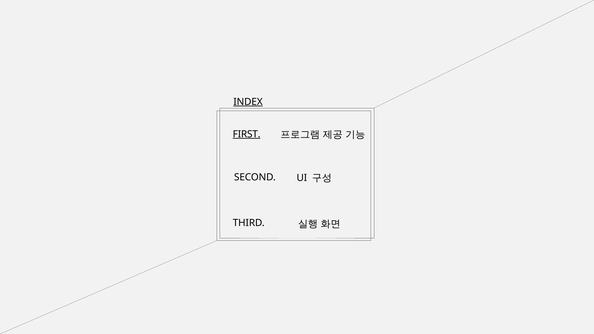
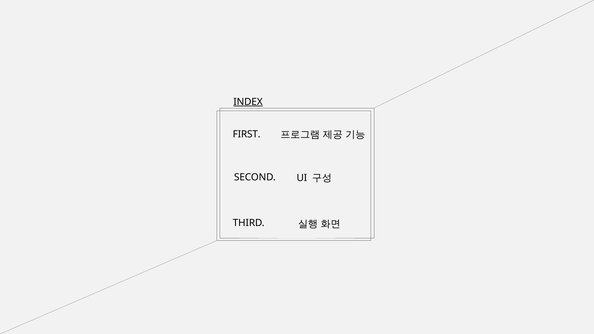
FIRST underline: present -> none (247, 134)
